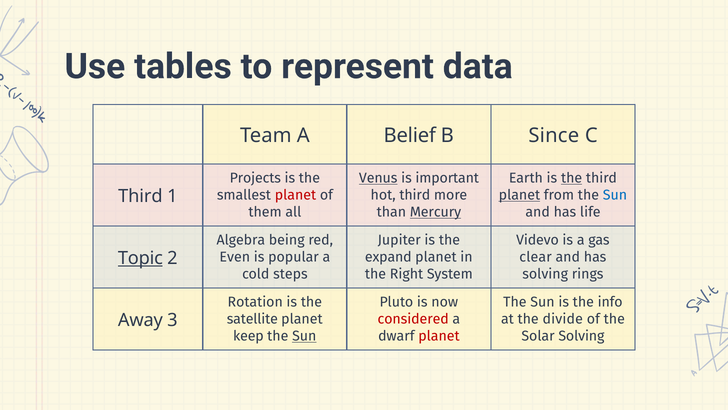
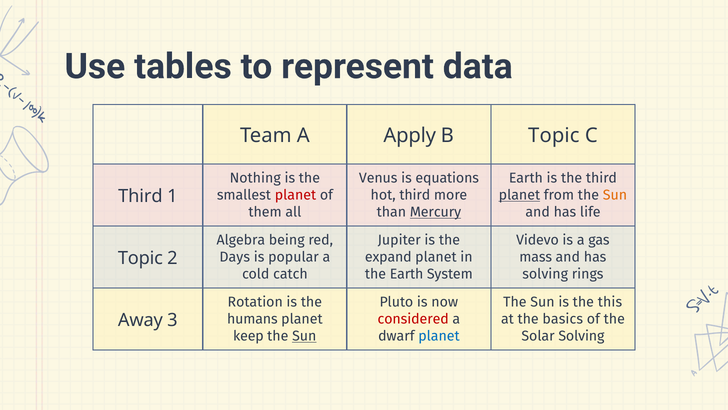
Belief: Belief -> Apply (410, 135)
B Since: Since -> Topic (554, 135)
Projects: Projects -> Nothing (255, 178)
Venus underline: present -> none (378, 178)
important: important -> equations (447, 178)
the underline: present -> none (572, 178)
Sun colour: blue -> orange (615, 195)
Even: Even -> Days (235, 257)
clear: clear -> mass (536, 257)
Topic underline: present -> none (140, 258)
steps: steps -> catch (290, 274)
the Right: Right -> Earth (407, 274)
info: info -> this (610, 302)
satellite: satellite -> humans (252, 319)
divide: divide -> basics (563, 319)
planet colour: red -> blue (439, 336)
